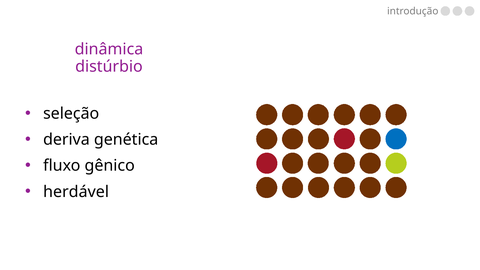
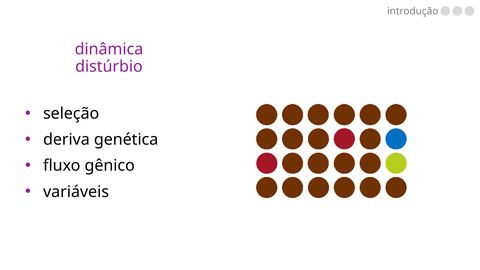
herdável: herdável -> variáveis (76, 192)
